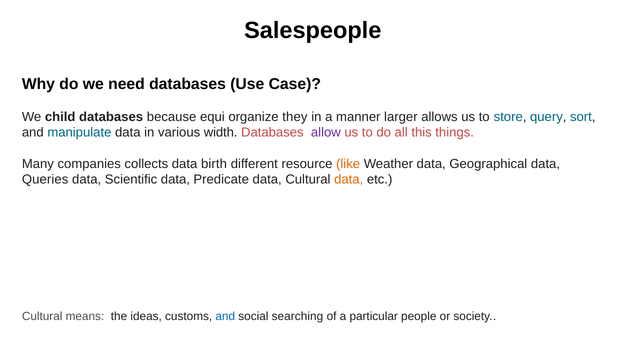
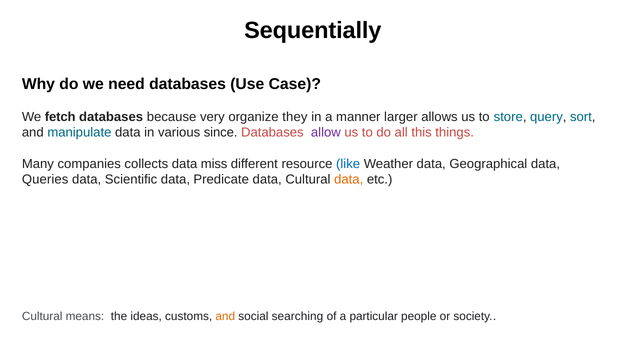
Salespeople: Salespeople -> Sequentially (313, 30)
child: child -> fetch (60, 117)
equi: equi -> very (212, 117)
width: width -> since (221, 133)
birth: birth -> miss (214, 164)
like colour: orange -> blue (348, 164)
and colour: blue -> orange (225, 317)
